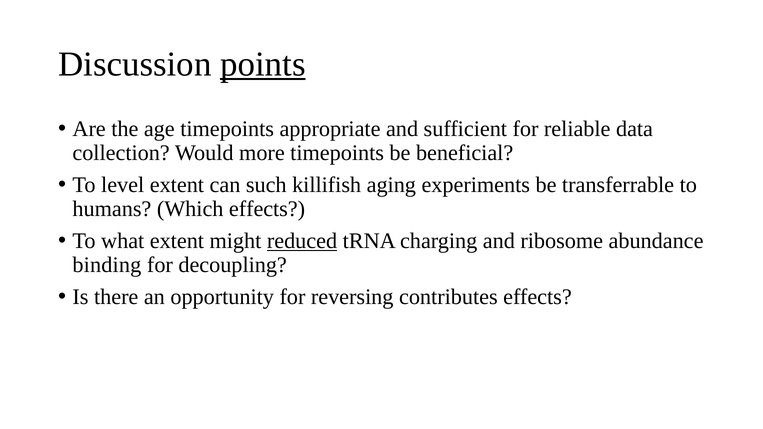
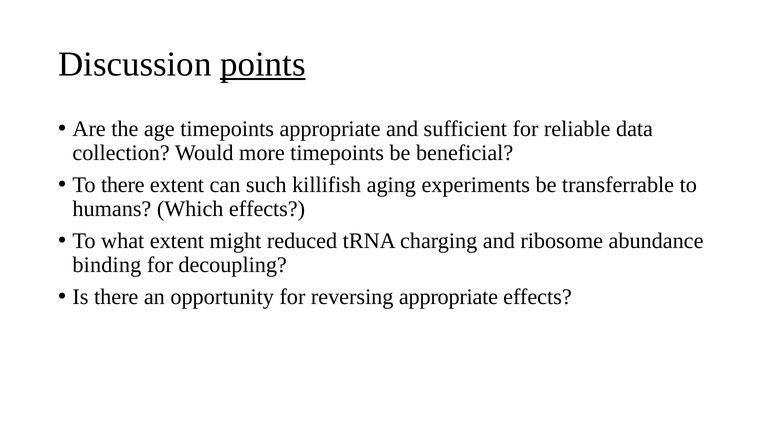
To level: level -> there (123, 185)
reduced underline: present -> none (302, 241)
reversing contributes: contributes -> appropriate (448, 297)
